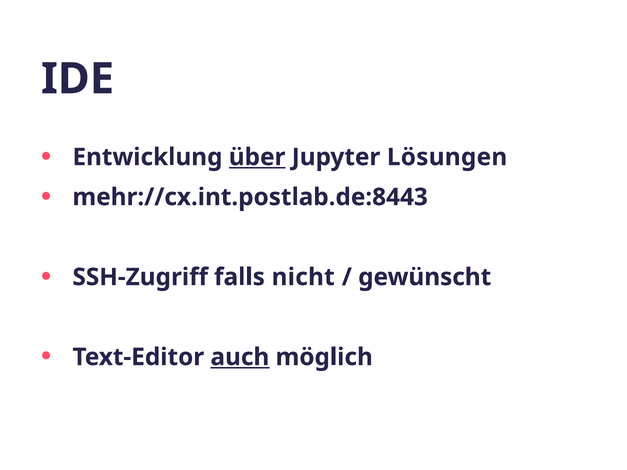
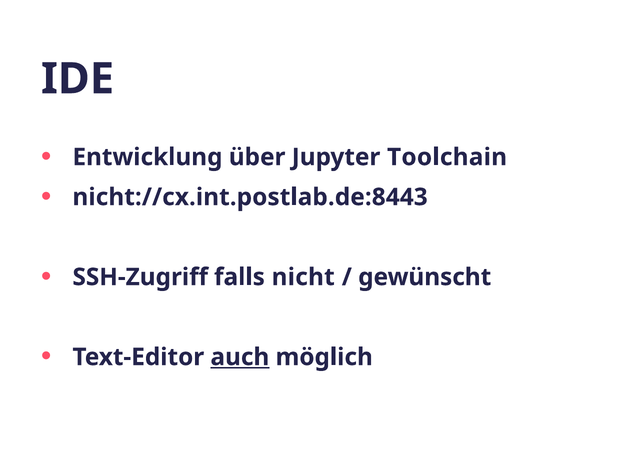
über underline: present -> none (257, 157)
Lösungen: Lösungen -> Toolchain (447, 157)
mehr://cx.int.postlab.de:8443: mehr://cx.int.postlab.de:8443 -> nicht://cx.int.postlab.de:8443 (250, 197)
